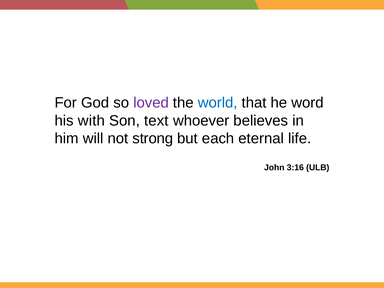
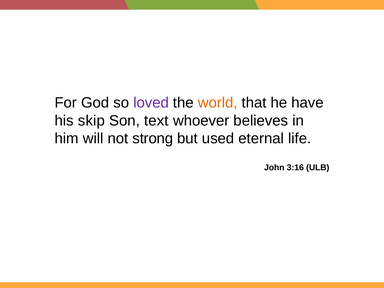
world colour: blue -> orange (218, 103)
word: word -> have (308, 103)
with: with -> skip (91, 121)
each: each -> used (218, 139)
